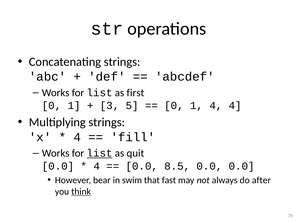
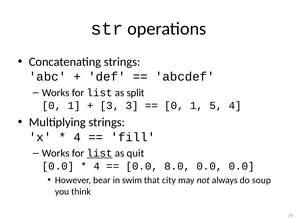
first: first -> split (136, 93)
3 5: 5 -> 3 (132, 106)
1 4: 4 -> 5 (216, 106)
8.5: 8.5 -> 8.0 (177, 166)
fast: fast -> city (169, 180)
after: after -> soup (261, 180)
think underline: present -> none (81, 191)
